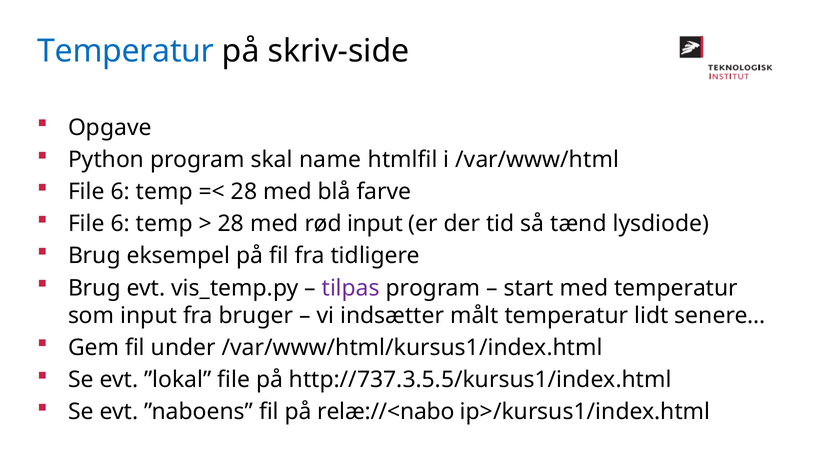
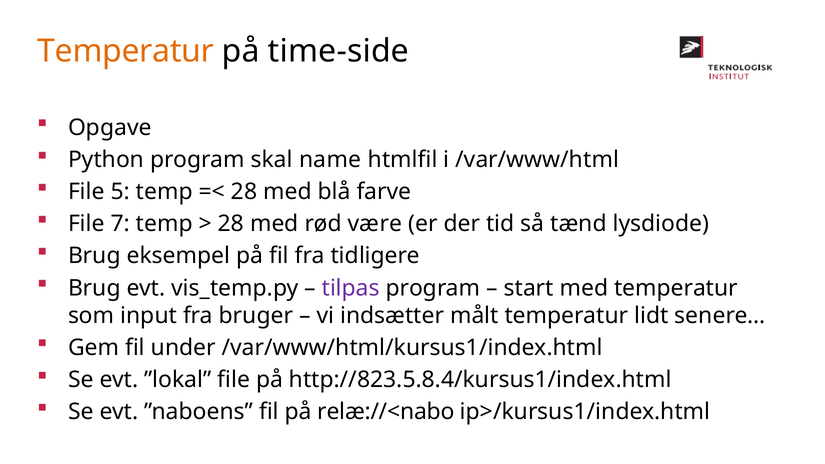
Temperatur colour: blue -> orange (126, 51)
skriv-side: skriv-side -> time-side (338, 51)
6: 6 -> 5 (120, 192)
6: 6 -> 7 (120, 224)
rød input: input -> være (375, 224)
http://737.3.5.5/kursus1/index.html: http://737.3.5.5/kursus1/index.html -> http://823.5.8.4/kursus1/index.html (480, 380)
